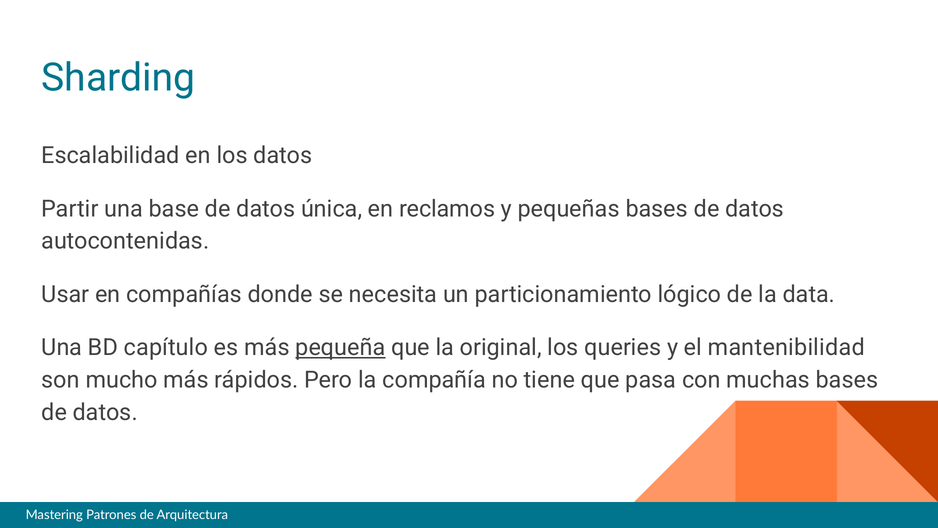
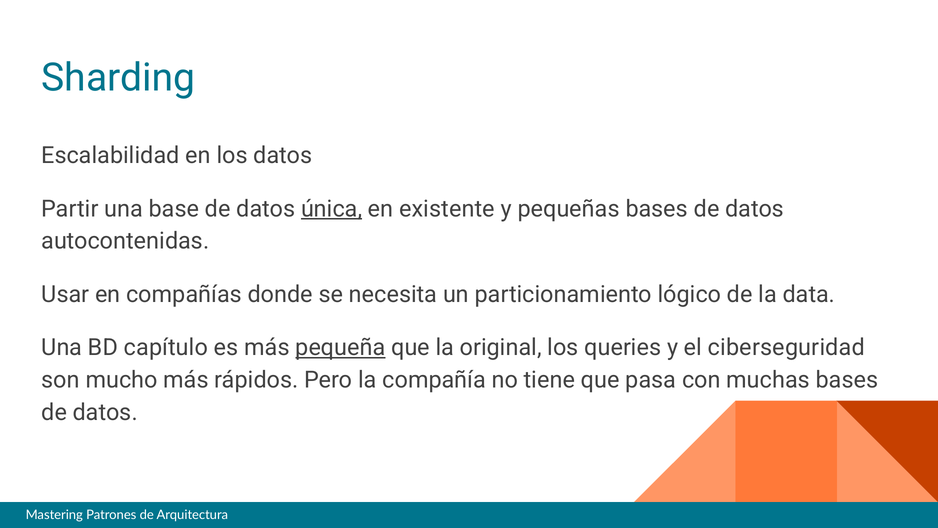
única underline: none -> present (332, 209)
reclamos: reclamos -> existente (447, 209)
mantenibilidad: mantenibilidad -> ciberseguridad (786, 347)
